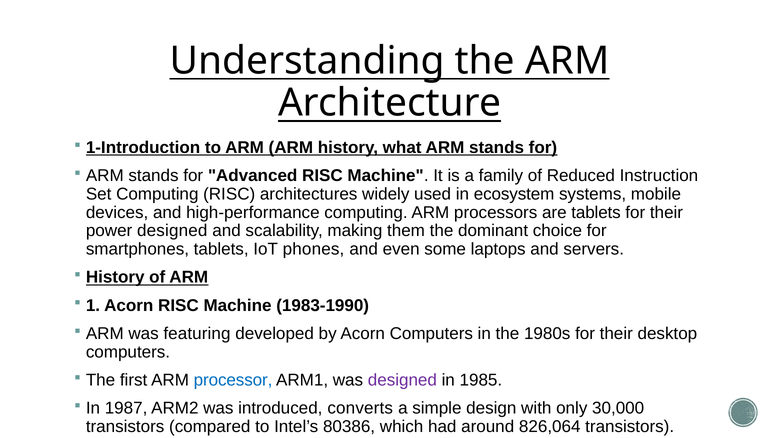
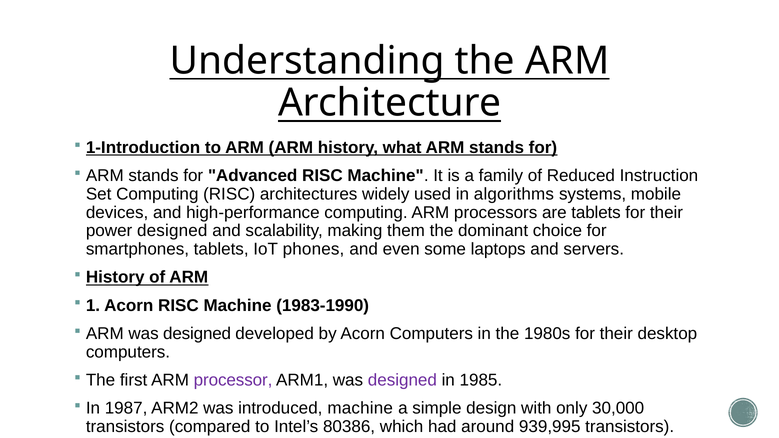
ecosystem: ecosystem -> algorithms (514, 194)
ARM was featuring: featuring -> designed (197, 334)
processor colour: blue -> purple (233, 380)
introduced converts: converts -> machine (360, 408)
826,064: 826,064 -> 939,995 (550, 427)
